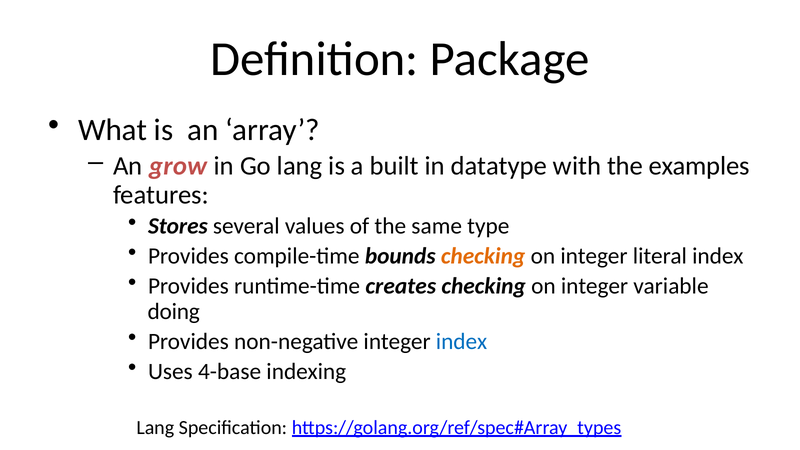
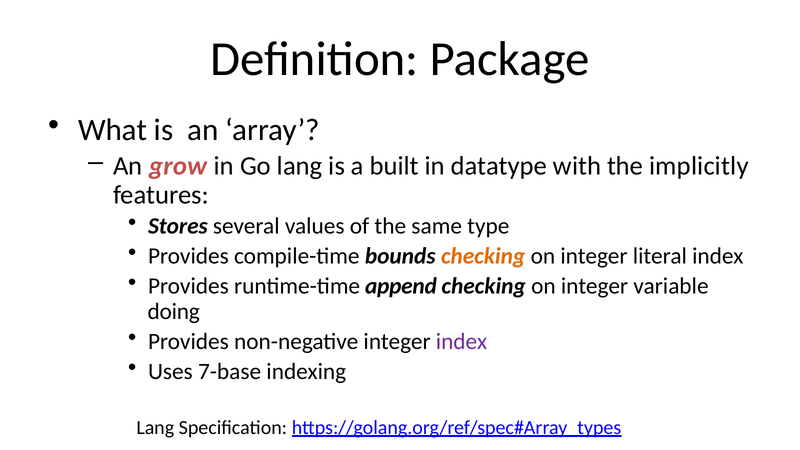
examples: examples -> implicitly (699, 166)
creates: creates -> append (401, 286)
index colour: blue -> purple (462, 341)
4-base: 4-base -> 7-base (230, 371)
